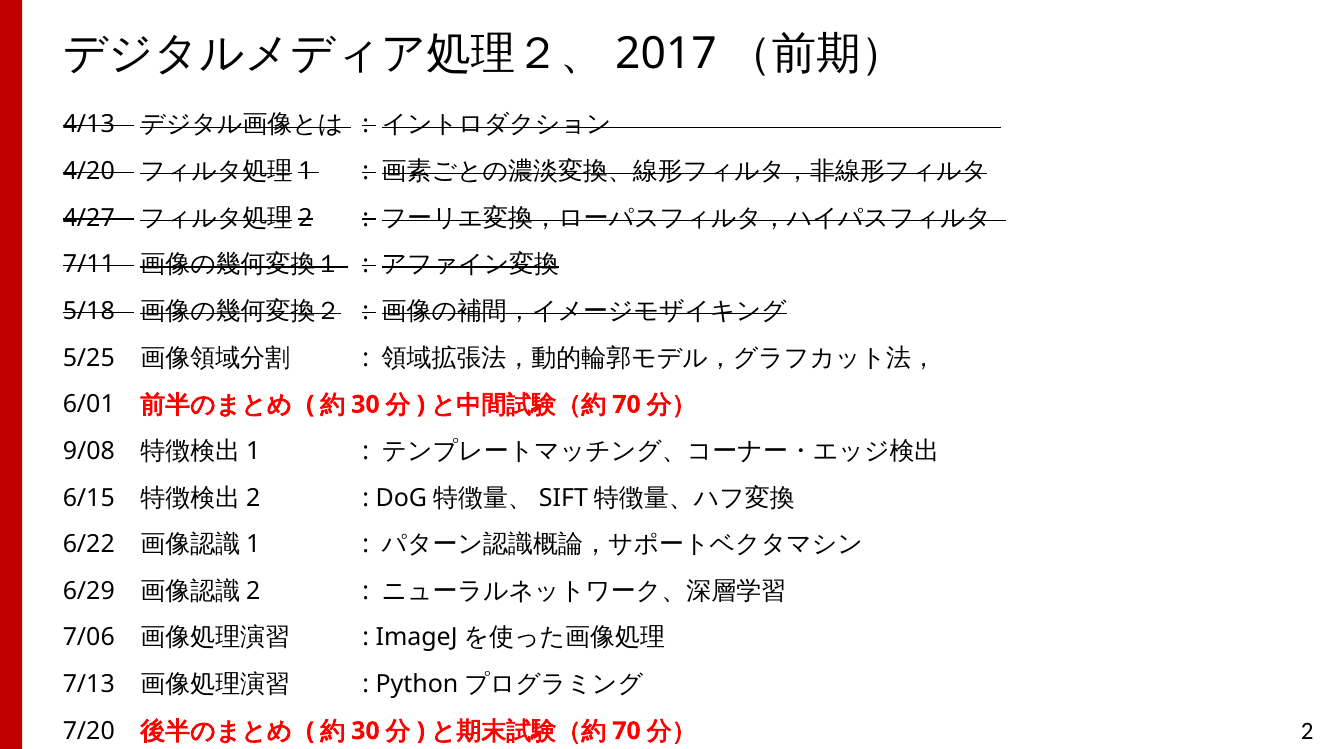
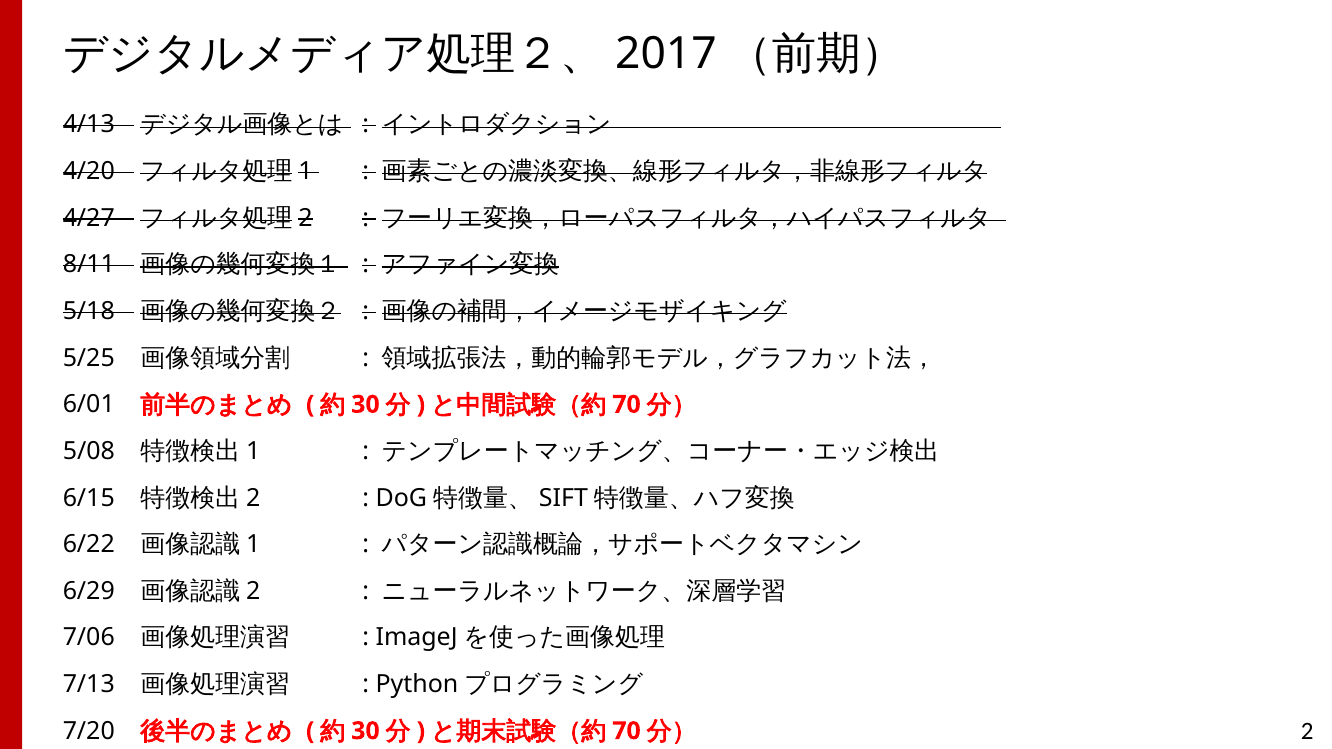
7/11: 7/11 -> 8/11 (89, 265)
9/08: 9/08 -> 5/08 (89, 451)
